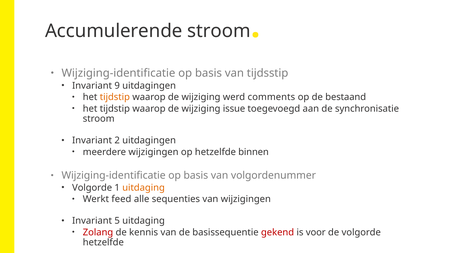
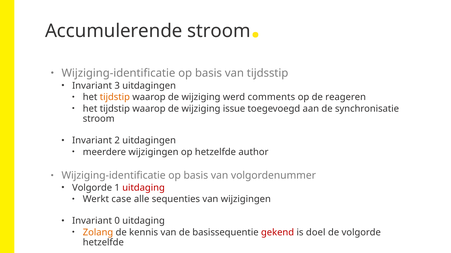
9: 9 -> 3 (117, 86)
bestaand: bestaand -> reageren (346, 97)
binnen: binnen -> author (253, 152)
uitdaging colour: orange -> red (144, 188)
feed: feed -> case (121, 200)
5: 5 -> 0 (117, 221)
Zolang colour: red -> orange (98, 233)
voor: voor -> doel (316, 233)
